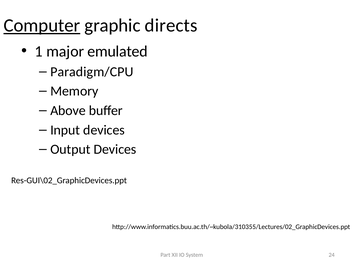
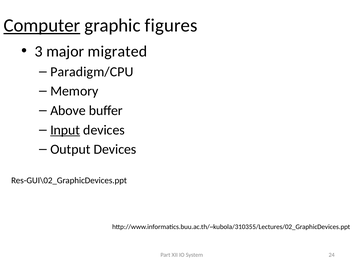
directs: directs -> figures (171, 25)
1: 1 -> 3 (39, 51)
emulated: emulated -> migrated (117, 51)
Input underline: none -> present (65, 130)
